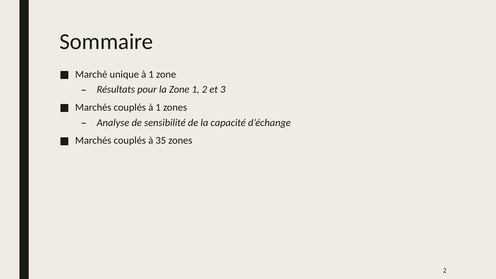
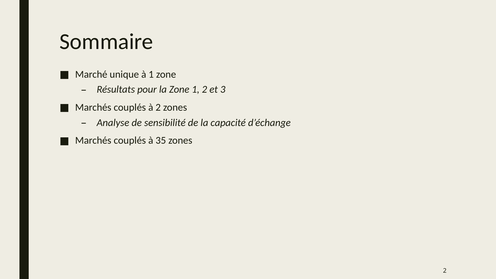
couplés à 1: 1 -> 2 (158, 107)
